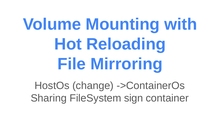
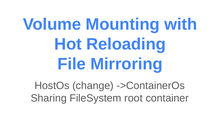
sign: sign -> root (133, 98)
